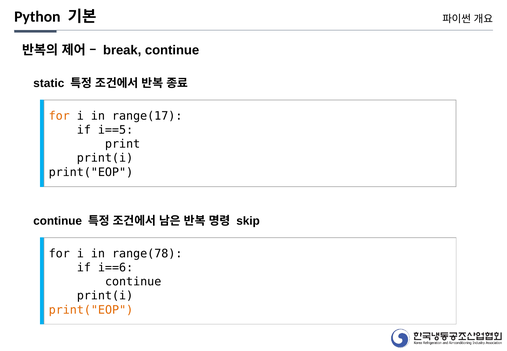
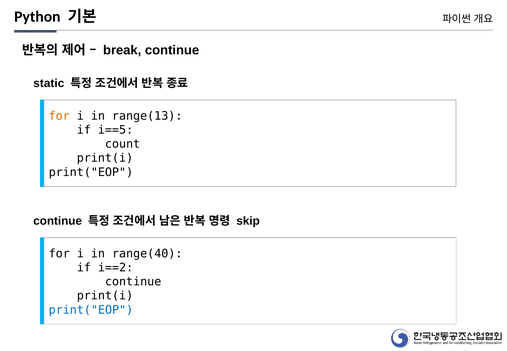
range(17: range(17 -> range(13 (147, 116)
print: print -> count (123, 144)
range(78: range(78 -> range(40 (147, 254)
i==6: i==6 -> i==2 (116, 268)
print("EOP colour: orange -> blue (91, 310)
